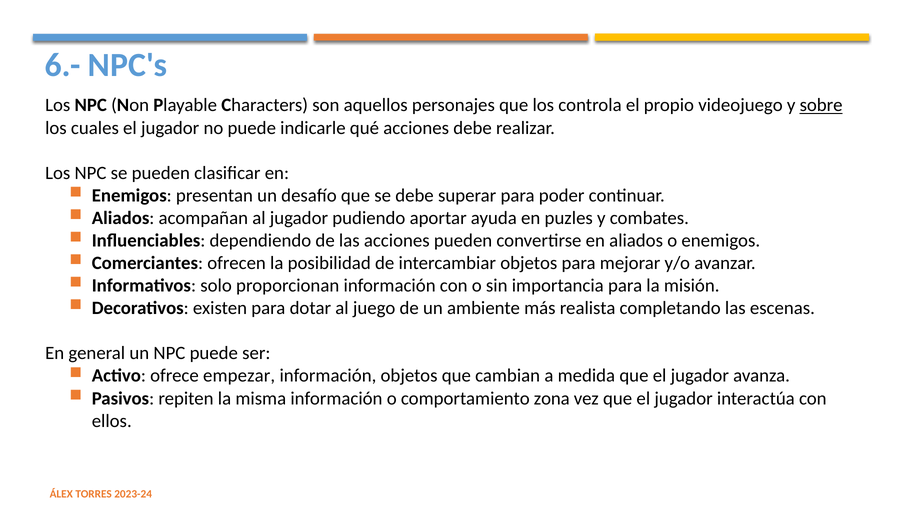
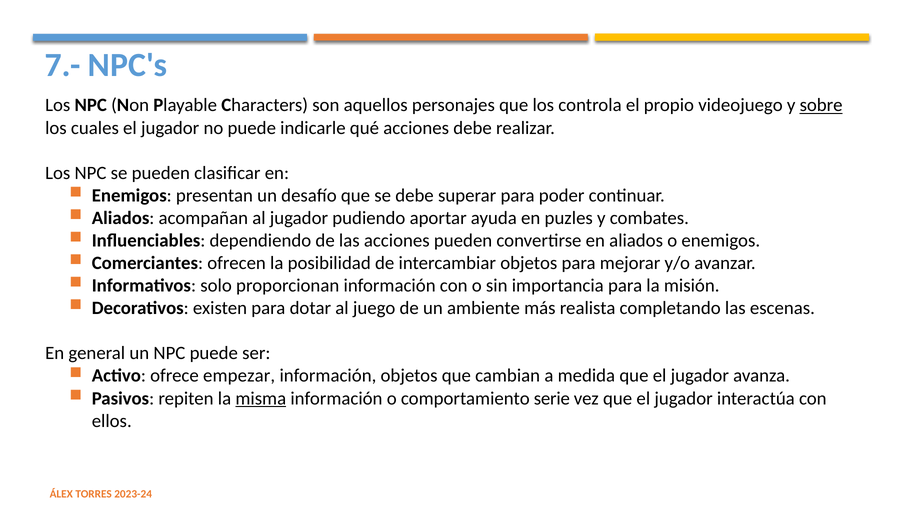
6.-: 6.- -> 7.- (63, 65)
misma underline: none -> present (261, 399)
zona: zona -> serie (552, 399)
